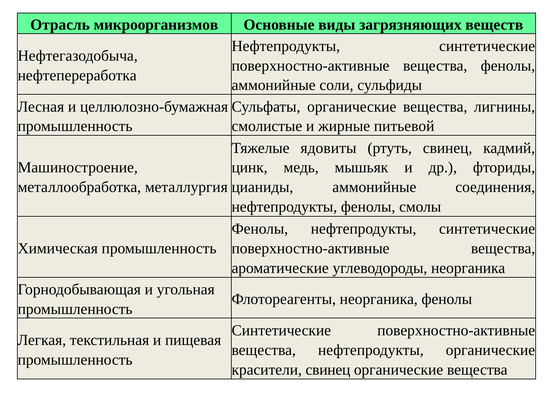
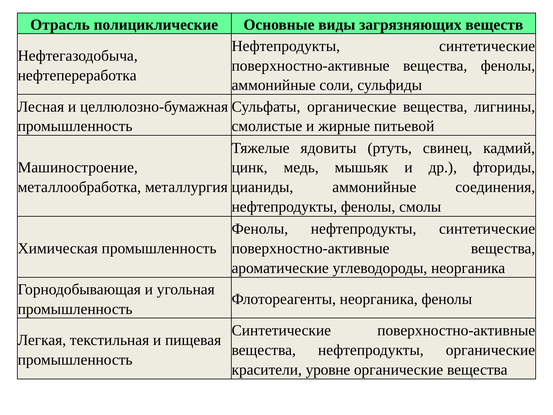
микроорганизмов: микроорганизмов -> полициклические (156, 25)
красители свинец: свинец -> уровне (328, 369)
